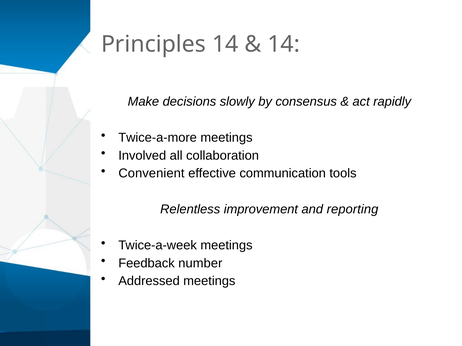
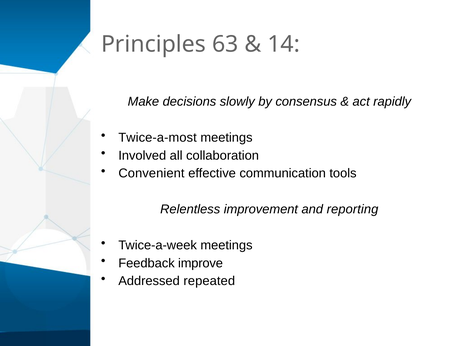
Principles 14: 14 -> 63 (225, 44)
Twice-a-more: Twice-a-more -> Twice-a-most (158, 138)
number: number -> improve (200, 264)
Addressed meetings: meetings -> repeated (209, 281)
